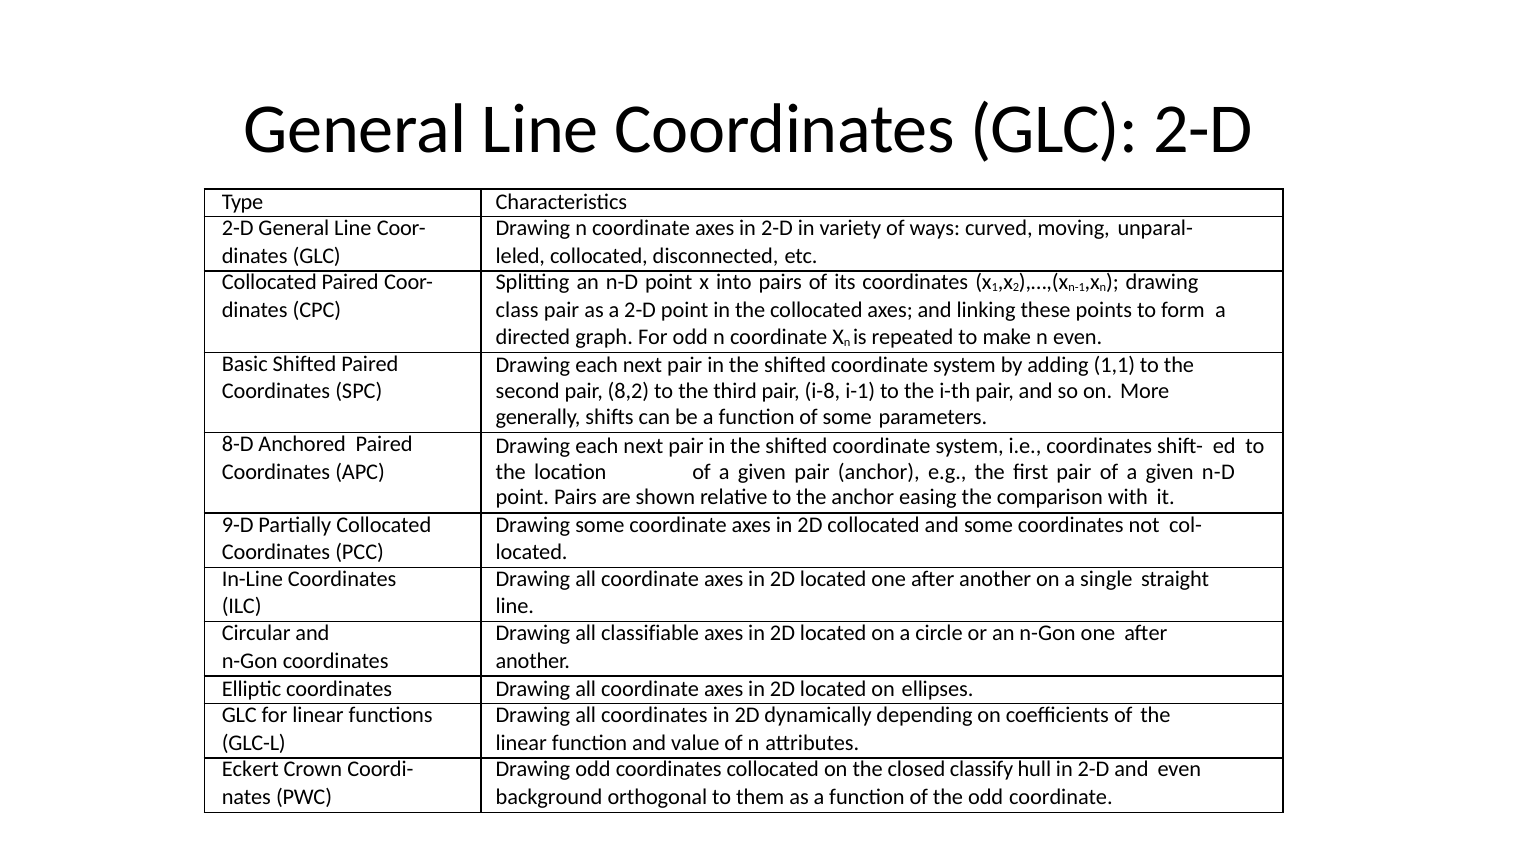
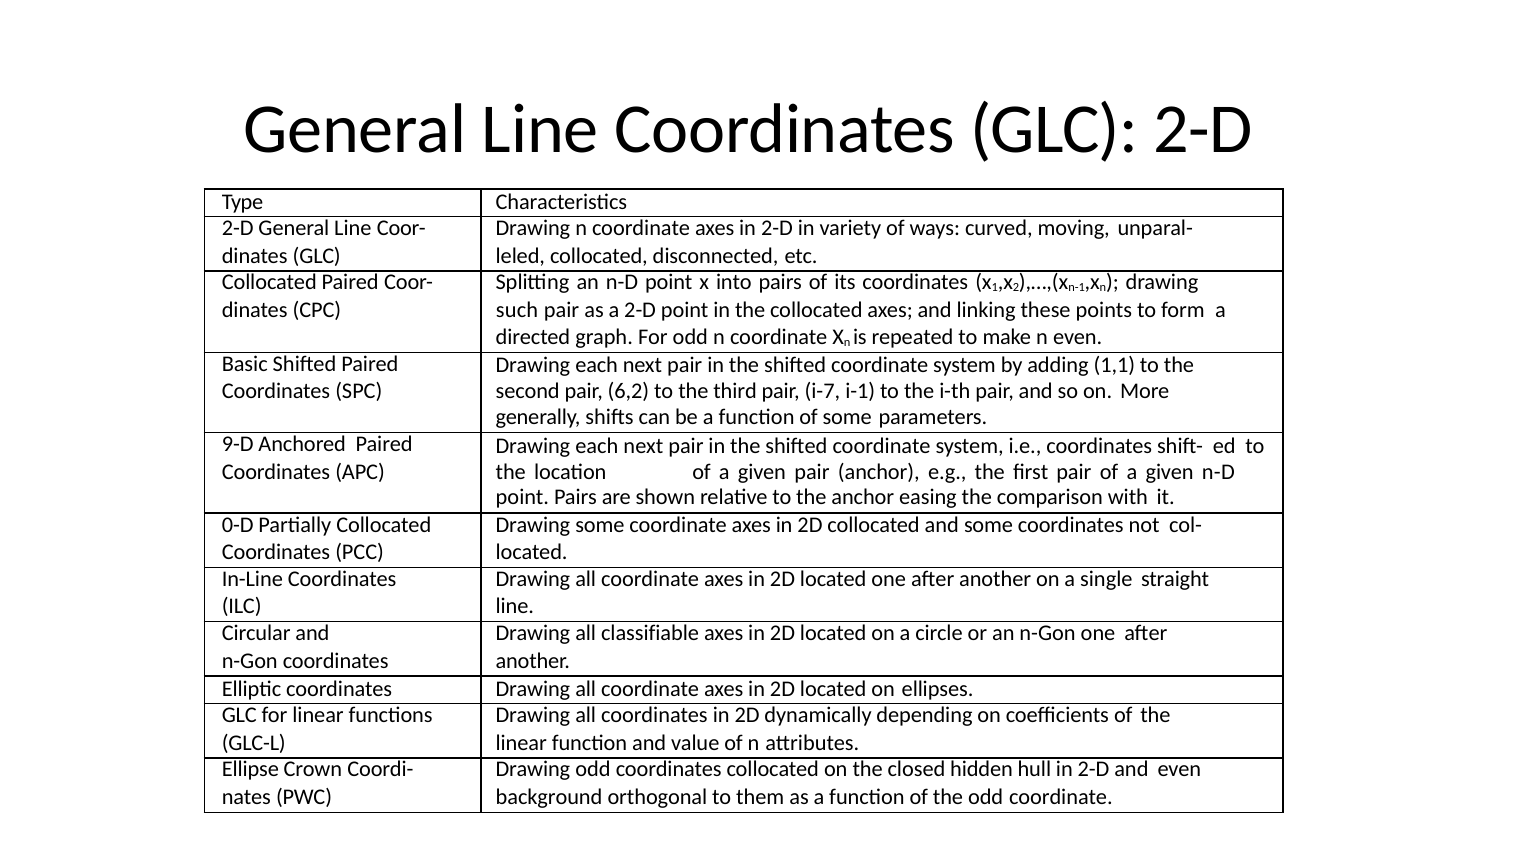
class: class -> such (517, 310)
8,2: 8,2 -> 6,2 (628, 392)
i-8: i-8 -> i-7 (822, 392)
8-D: 8-D -> 9-D (238, 445)
9-D: 9-D -> 0-D (238, 525)
Eckert: Eckert -> Ellipse (250, 770)
classify: classify -> hidden (982, 770)
